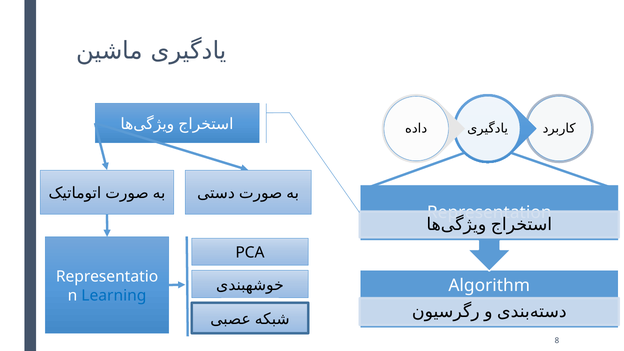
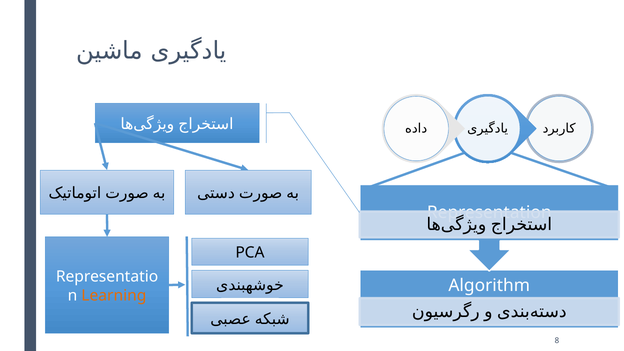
Learning colour: blue -> orange (114, 295)
